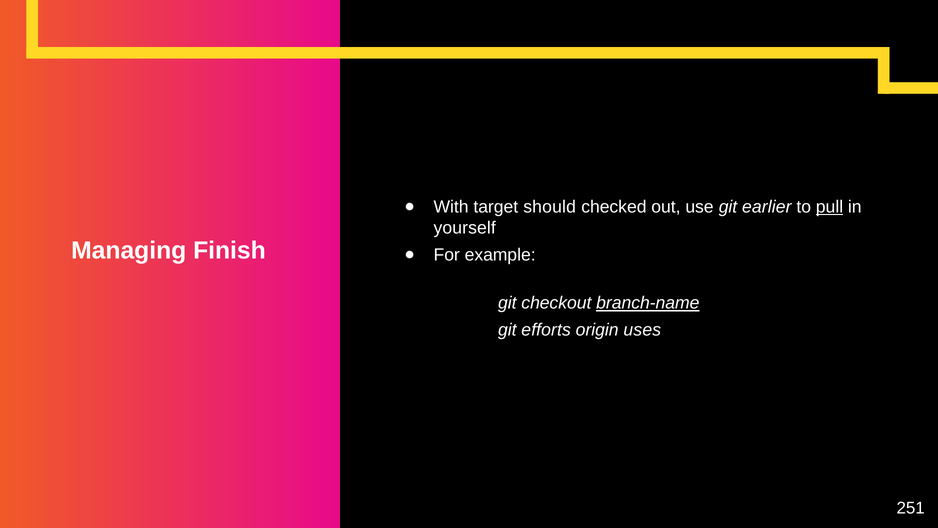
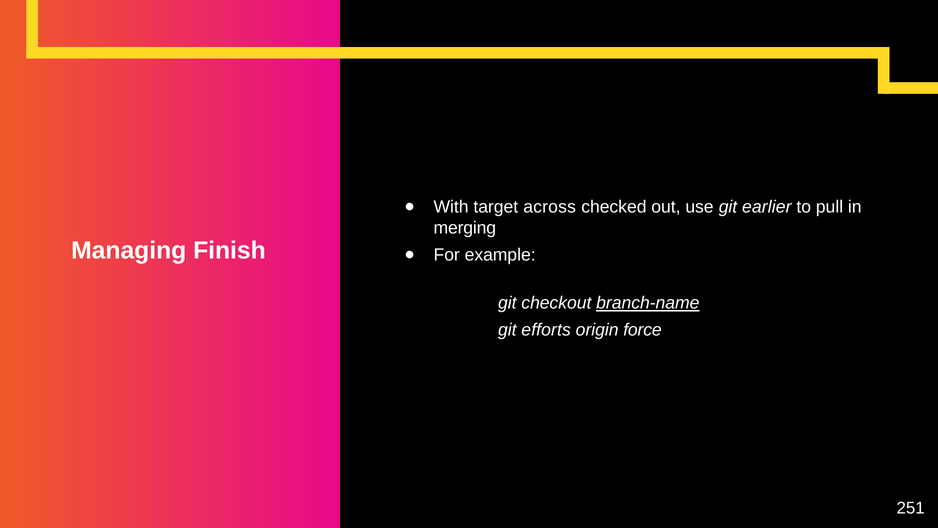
should: should -> across (550, 207)
pull underline: present -> none (830, 207)
yourself: yourself -> merging (465, 228)
uses: uses -> force (642, 330)
